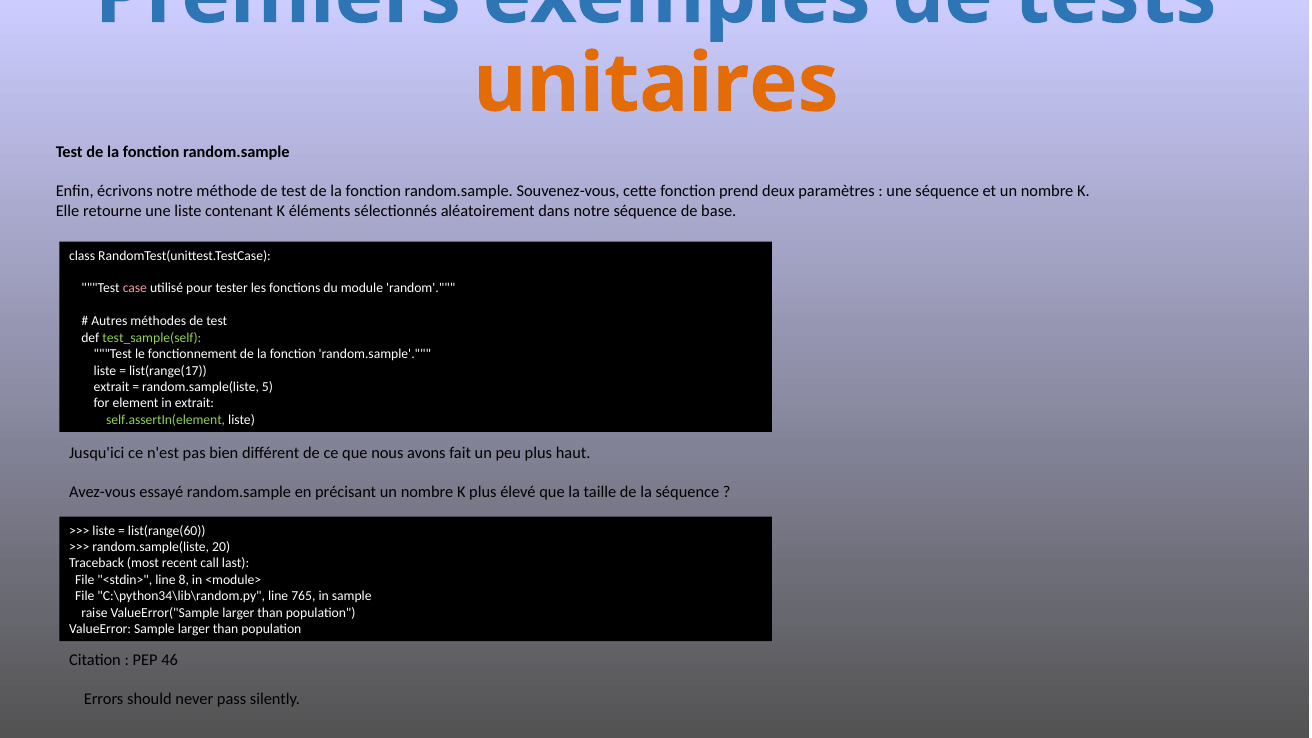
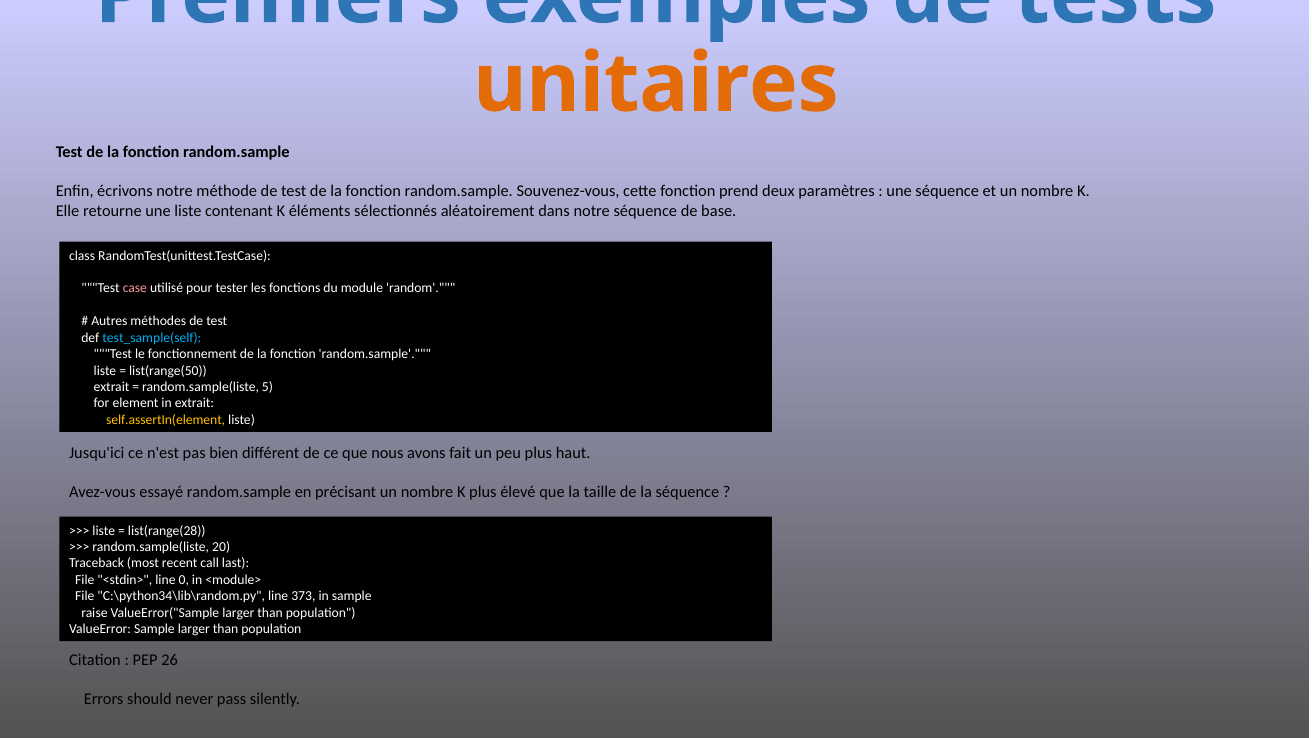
test_sample(self colour: light green -> light blue (152, 338)
list(range(17: list(range(17 -> list(range(50 (168, 371)
self.assertIn(element colour: light green -> yellow (166, 420)
list(range(60: list(range(60 -> list(range(28 (167, 531)
8: 8 -> 0 (184, 580)
765: 765 -> 373 (303, 596)
46: 46 -> 26 (170, 660)
